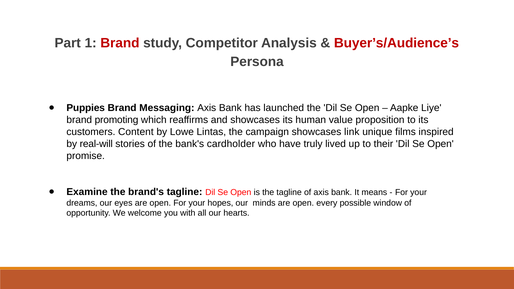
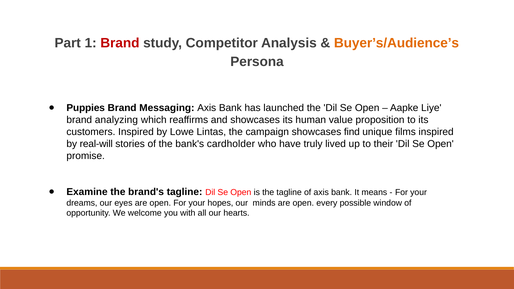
Buyer’s/Audience’s colour: red -> orange (396, 43)
promoting: promoting -> analyzing (116, 120)
customers Content: Content -> Inspired (136, 132)
link: link -> find (352, 132)
